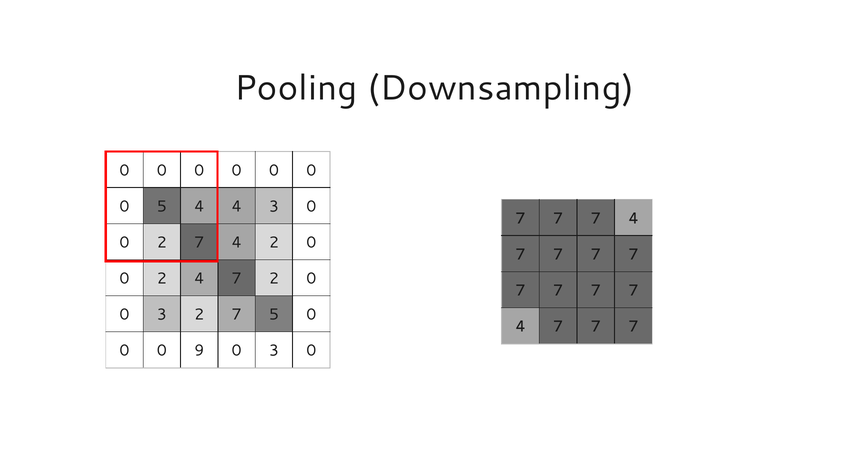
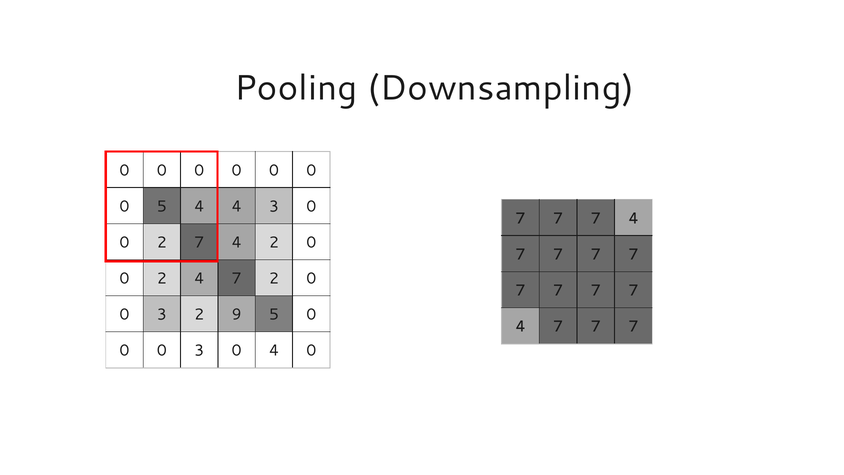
3 2 7: 7 -> 9 (237, 315)
9: 9 -> 3 (199, 351)
3: 3 -> 4 (274, 351)
